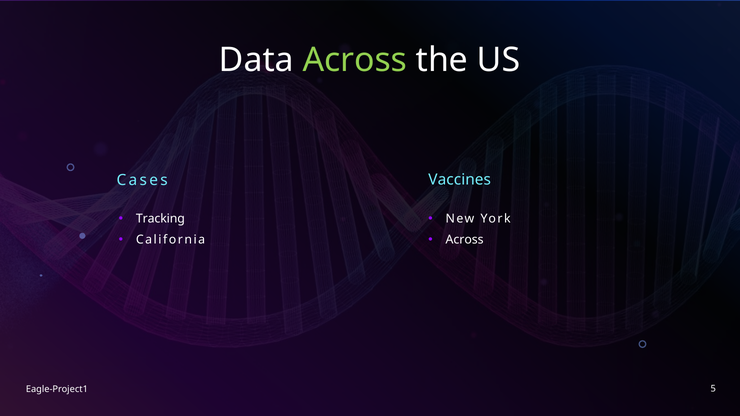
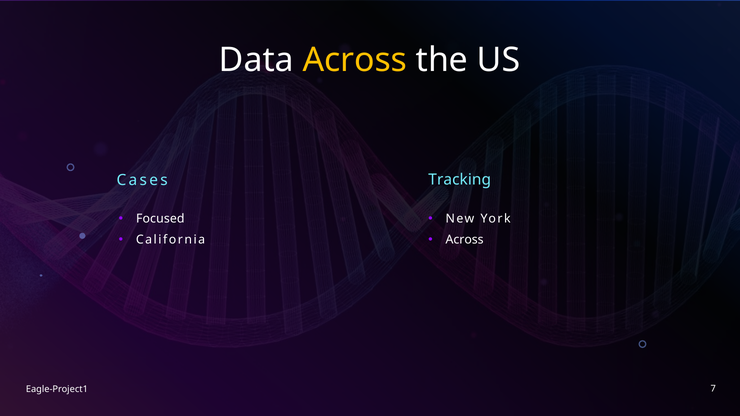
Across colour: light green -> yellow (355, 60)
Vaccines: Vaccines -> Tracking (460, 180)
Tracking: Tracking -> Focused (160, 219)
5: 5 -> 7 (713, 389)
